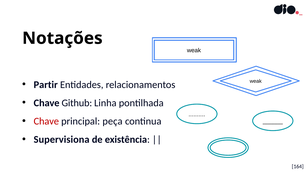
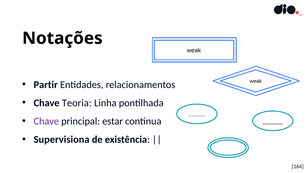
Github: Github -> Teoria (77, 103)
Chave colour: red -> purple (46, 121)
peça: peça -> estar (113, 121)
